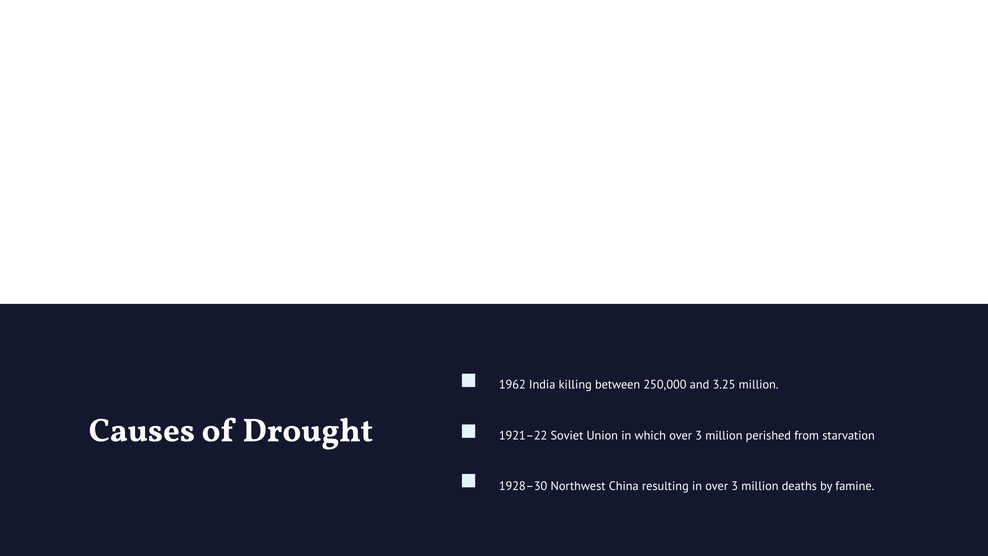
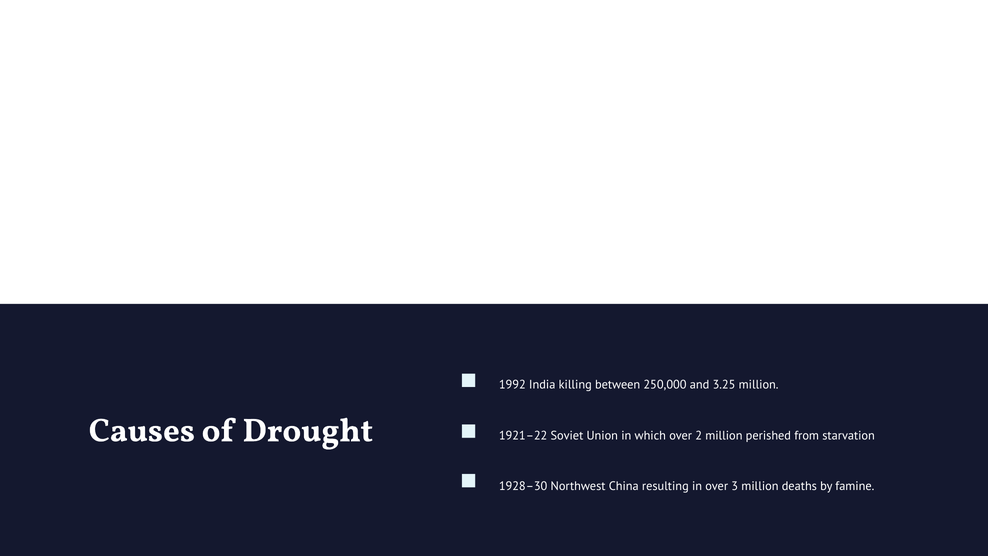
1962: 1962 -> 1992 (512, 385)
which over 3: 3 -> 2 (699, 435)
